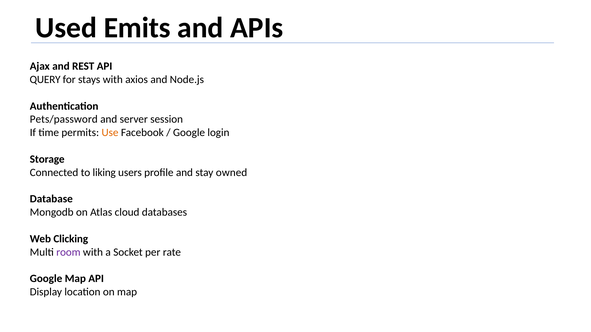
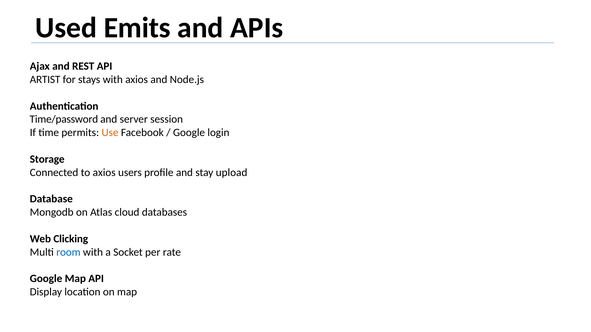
QUERY: QUERY -> ARTIST (45, 80)
Pets/password: Pets/password -> Time/password (64, 119)
to liking: liking -> axios (104, 173)
owned: owned -> upload (232, 173)
room colour: purple -> blue (68, 252)
